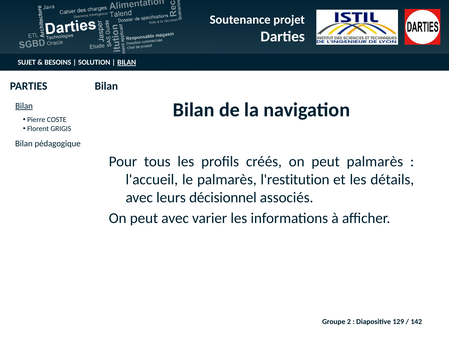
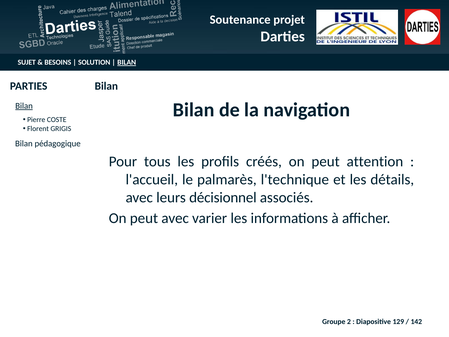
peut palmarès: palmarès -> attention (375, 161)
l'restitution: l'restitution -> l'technique (295, 179)
